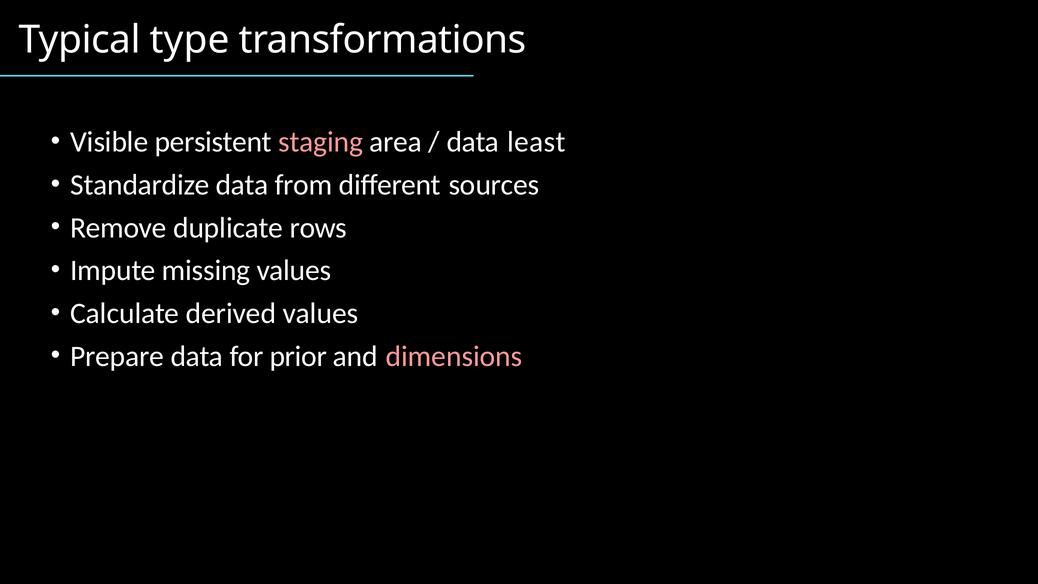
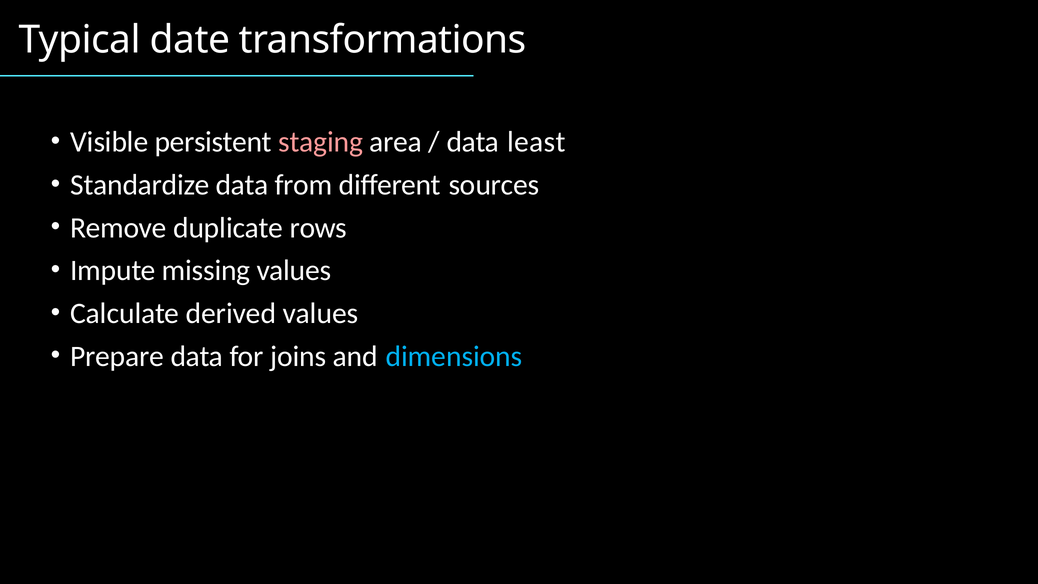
type: type -> date (190, 40)
prior: prior -> joins (298, 356)
dimensions colour: pink -> light blue (454, 356)
